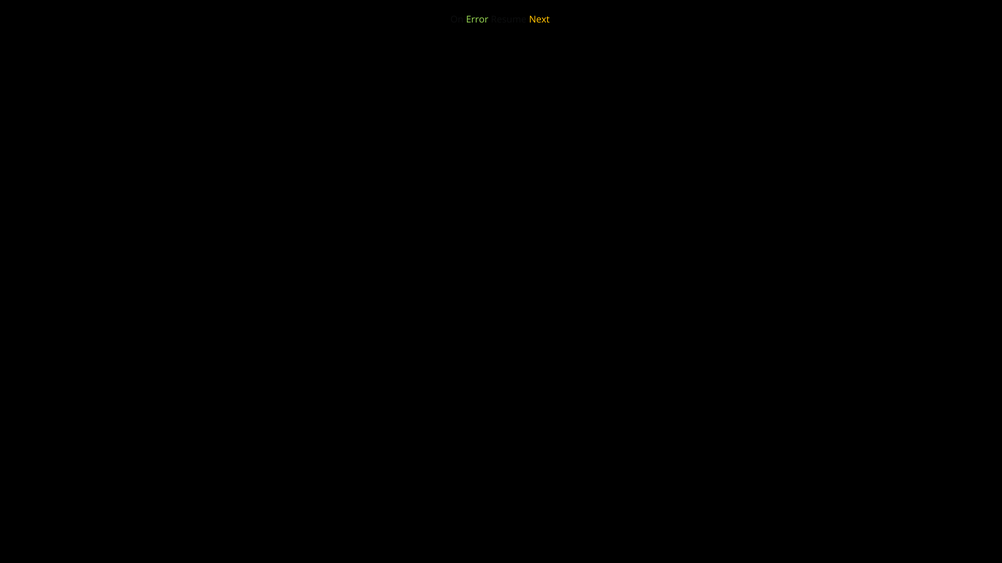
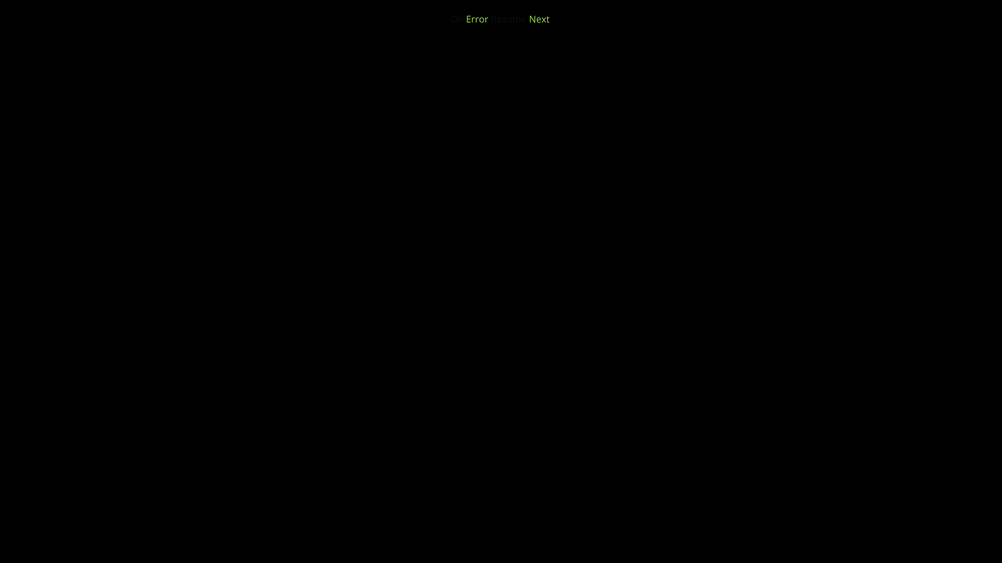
Next colour: yellow -> light green (539, 20)
